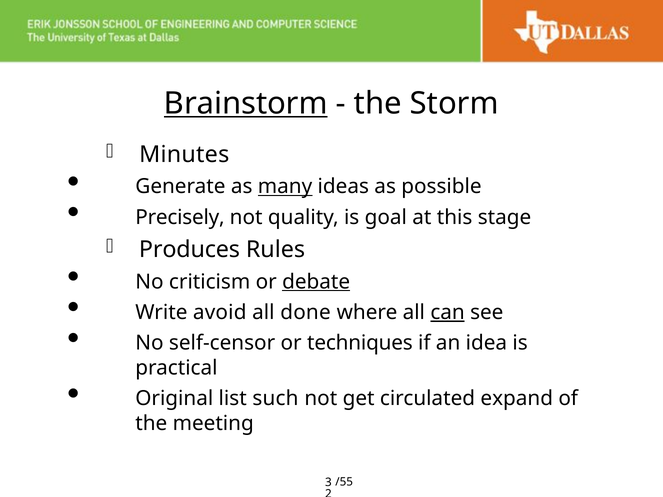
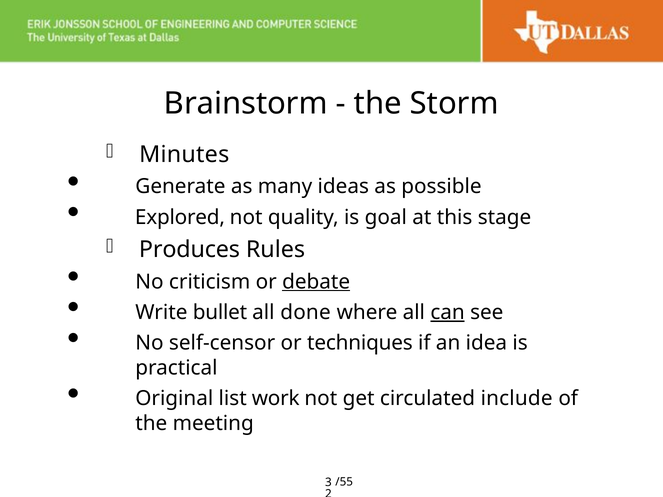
Brainstorm underline: present -> none (246, 103)
many underline: present -> none (285, 187)
Precisely: Precisely -> Explored (180, 217)
avoid: avoid -> bullet (220, 313)
such: such -> work (276, 399)
expand: expand -> include (517, 399)
